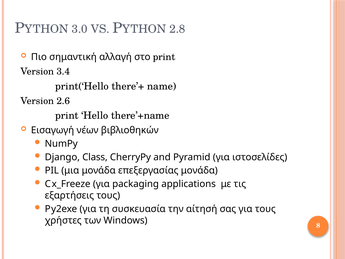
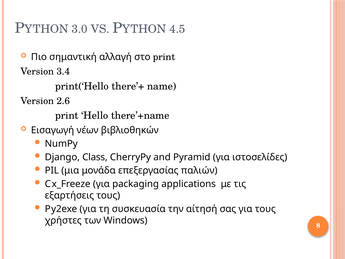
2.8: 2.8 -> 4.5 (177, 29)
επεξεργασίας μονάδα: μονάδα -> παλιών (199, 170)
